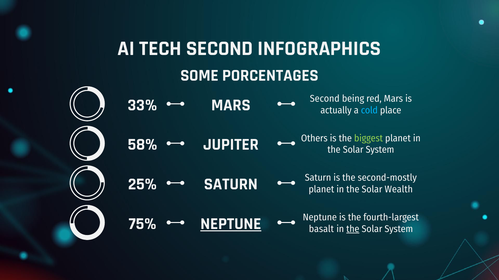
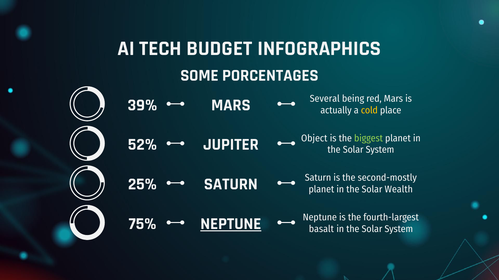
TECH SECOND: SECOND -> BUDGET (219, 48)
Second: Second -> Several (325, 99)
33%: 33% -> 39% (143, 105)
cold colour: light blue -> yellow (369, 111)
Others: Others -> Object (314, 139)
58%: 58% -> 52% (142, 145)
the underline: present -> none (353, 230)
